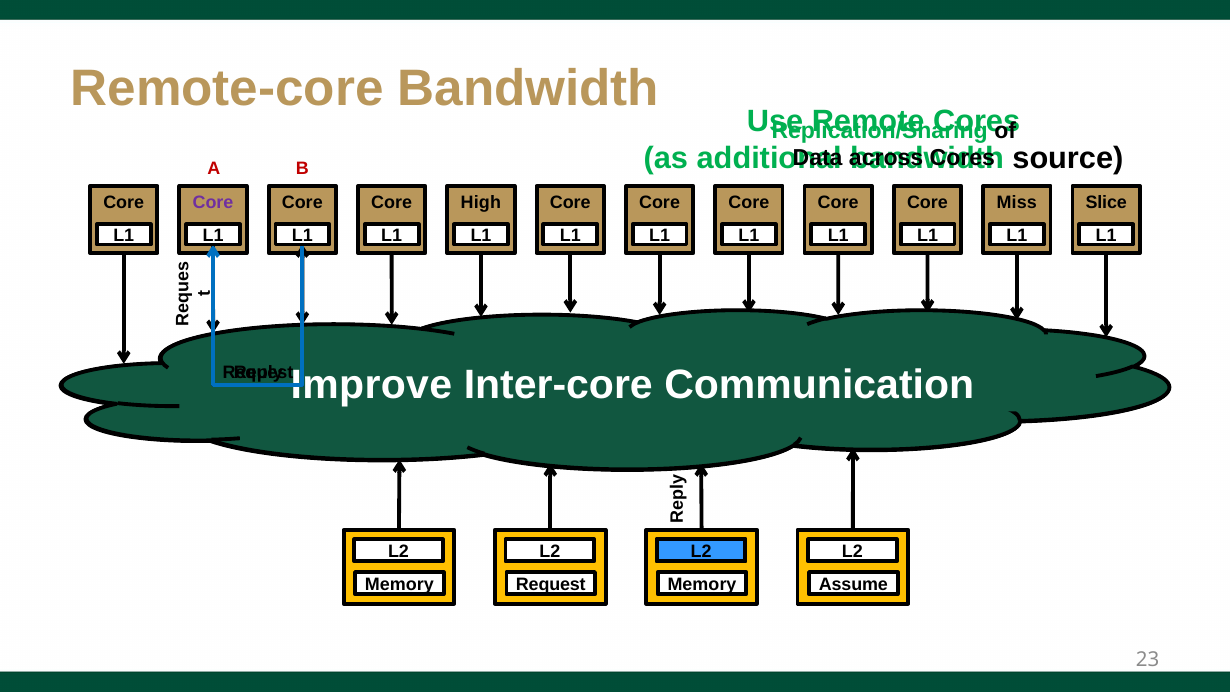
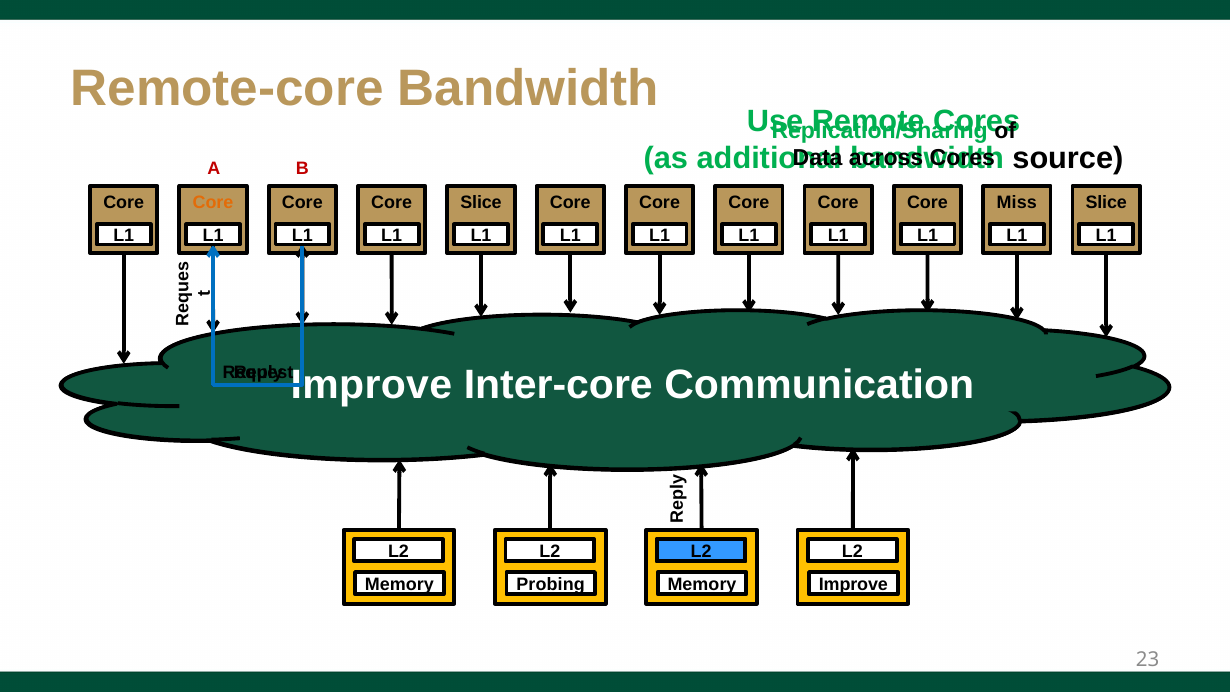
Core colour: purple -> orange (213, 202)
High: High -> Slice (481, 202)
Request: Request -> Probing (551, 584)
Assume: Assume -> Improve (853, 584)
